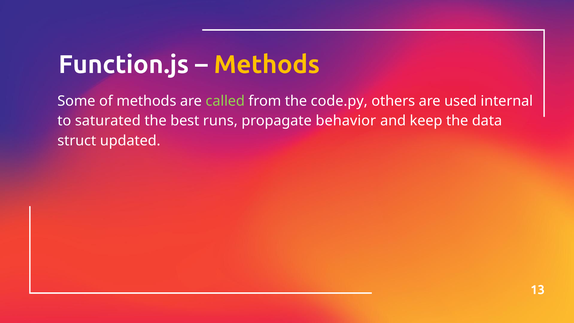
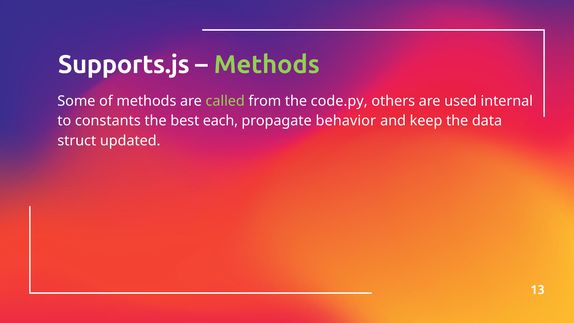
Function.js: Function.js -> Supports.js (124, 65)
Methods colour: yellow -> light green (267, 65)
saturated: saturated -> constants (108, 121)
runs: runs -> each (220, 121)
